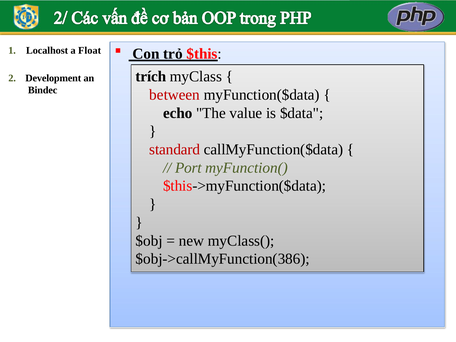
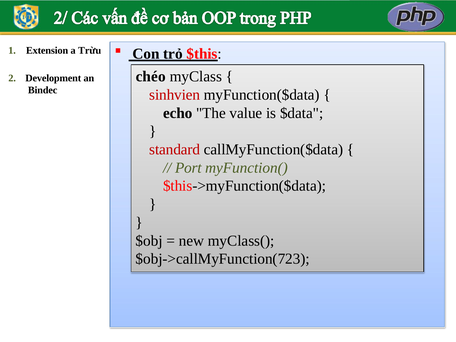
Localhost: Localhost -> Extension (47, 50)
Float: Float -> Trừu (90, 50)
trích: trích -> chéo (151, 77)
between: between -> sinhvien (175, 95)
$obj->callMyFunction(386: $obj->callMyFunction(386 -> $obj->callMyFunction(723 (223, 259)
